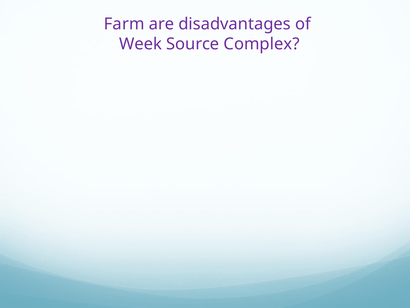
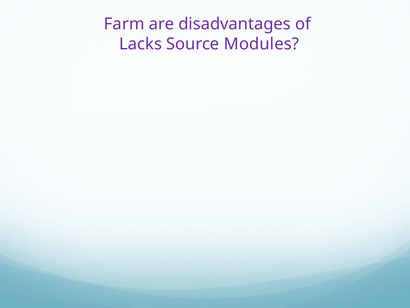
Week: Week -> Lacks (141, 44)
Complex: Complex -> Modules (262, 44)
